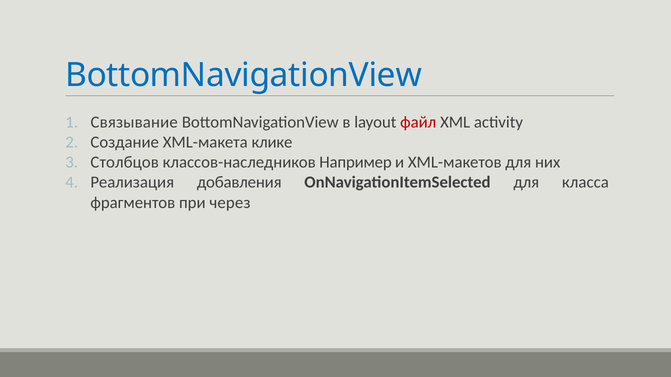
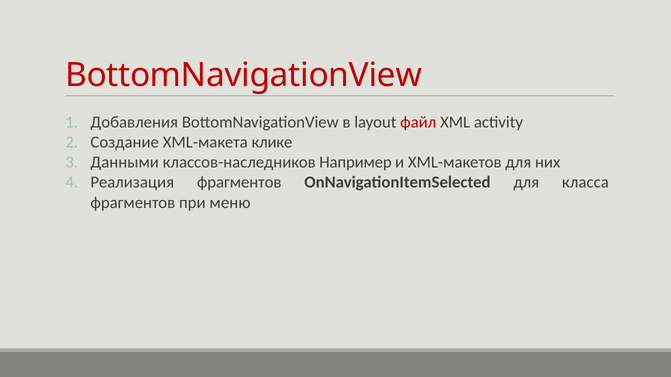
BottomNavigationView colour: blue -> red (243, 75)
Связывание: Связывание -> Добавления (134, 122)
Столбцов: Столбцов -> Данными (125, 163)
Реализация добавления: добавления -> фрагментов (239, 183)
через: через -> меню (230, 203)
